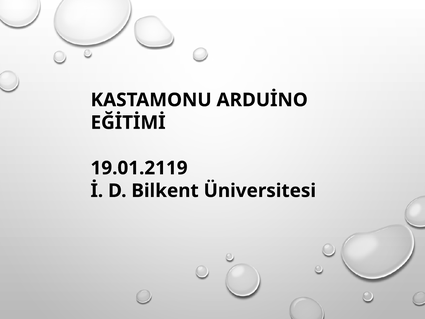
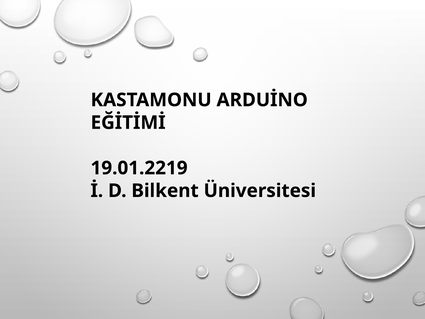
19.01.2119: 19.01.2119 -> 19.01.2219 (139, 168)
